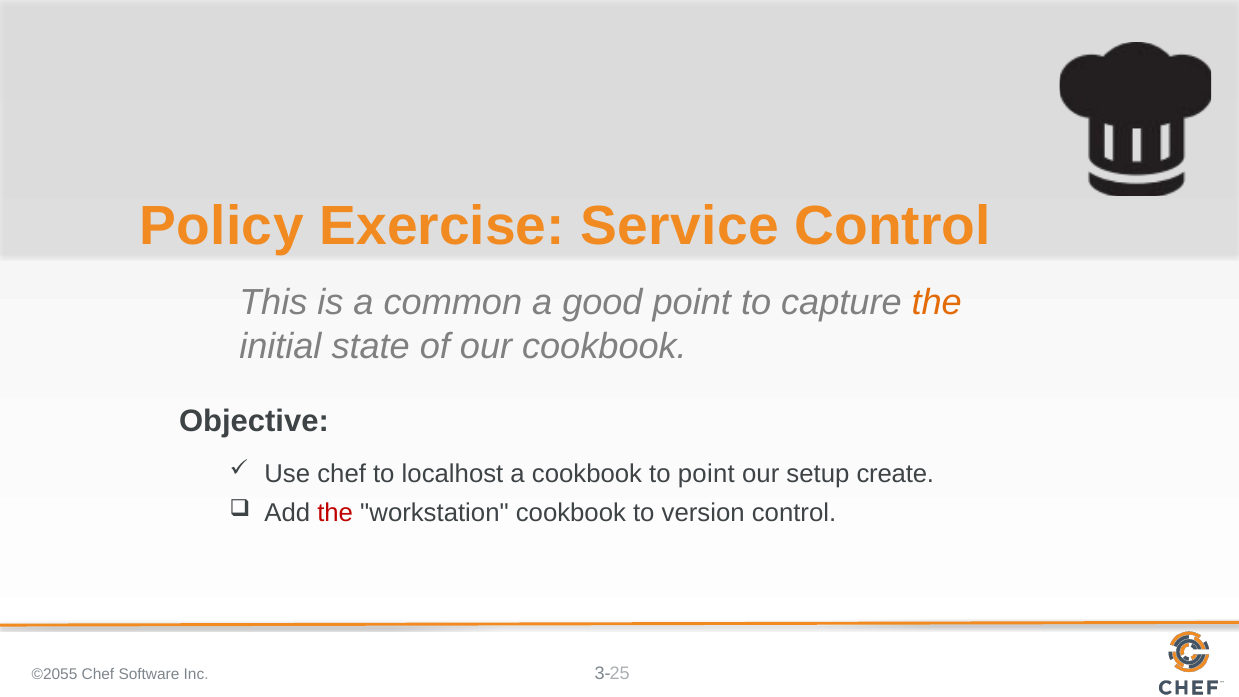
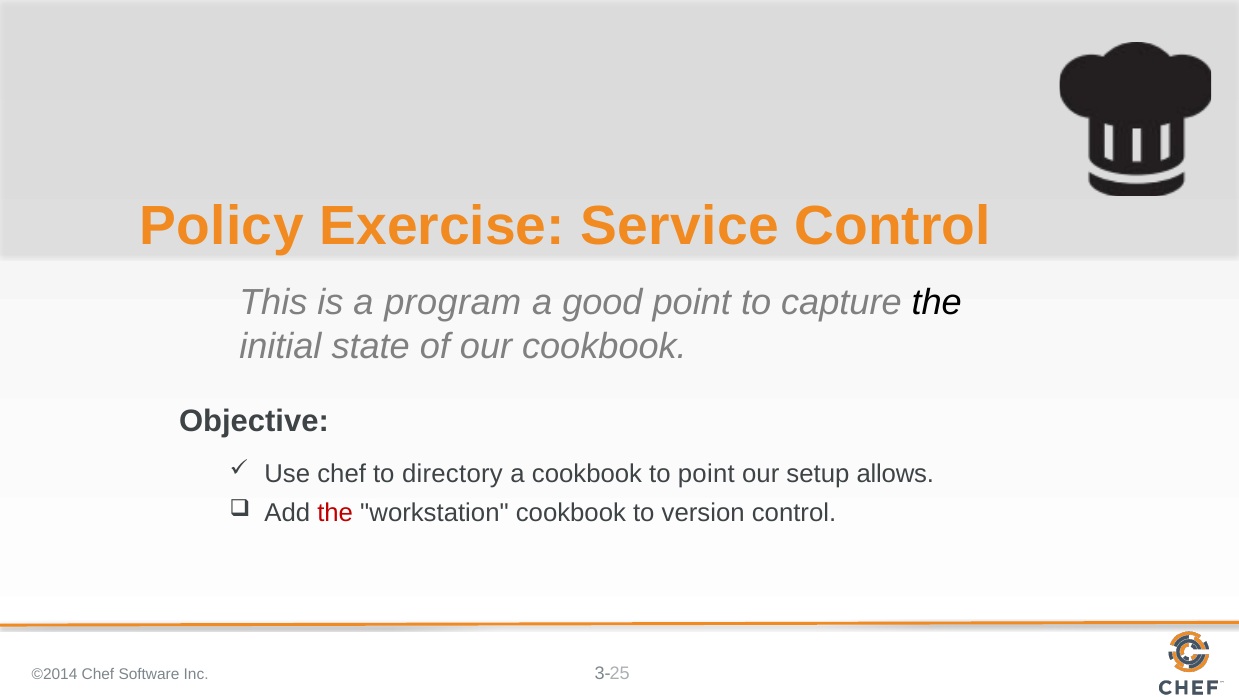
common: common -> program (453, 303)
the colour: orange -> black (937, 303)
localhost: localhost -> directory (452, 474)
create: create -> allows (895, 474)
©2055: ©2055 -> ©2014 (55, 674)
